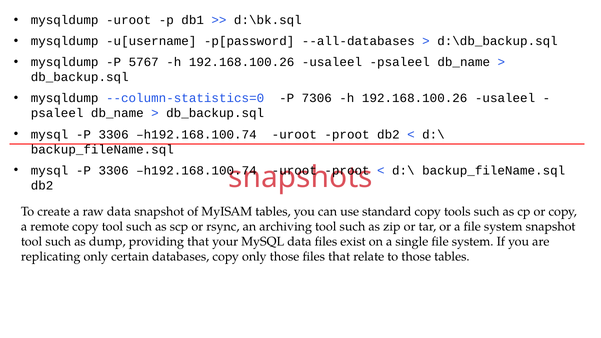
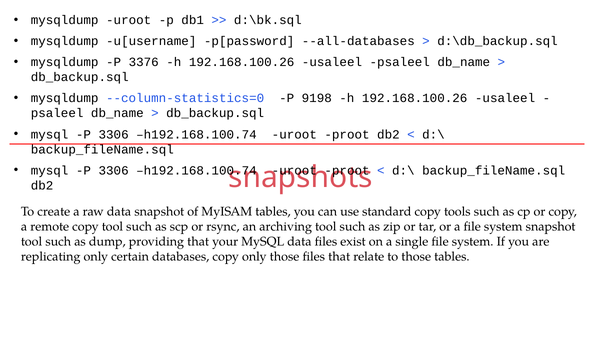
5767: 5767 -> 3376 (144, 62)
7306: 7306 -> 9198 (317, 98)
